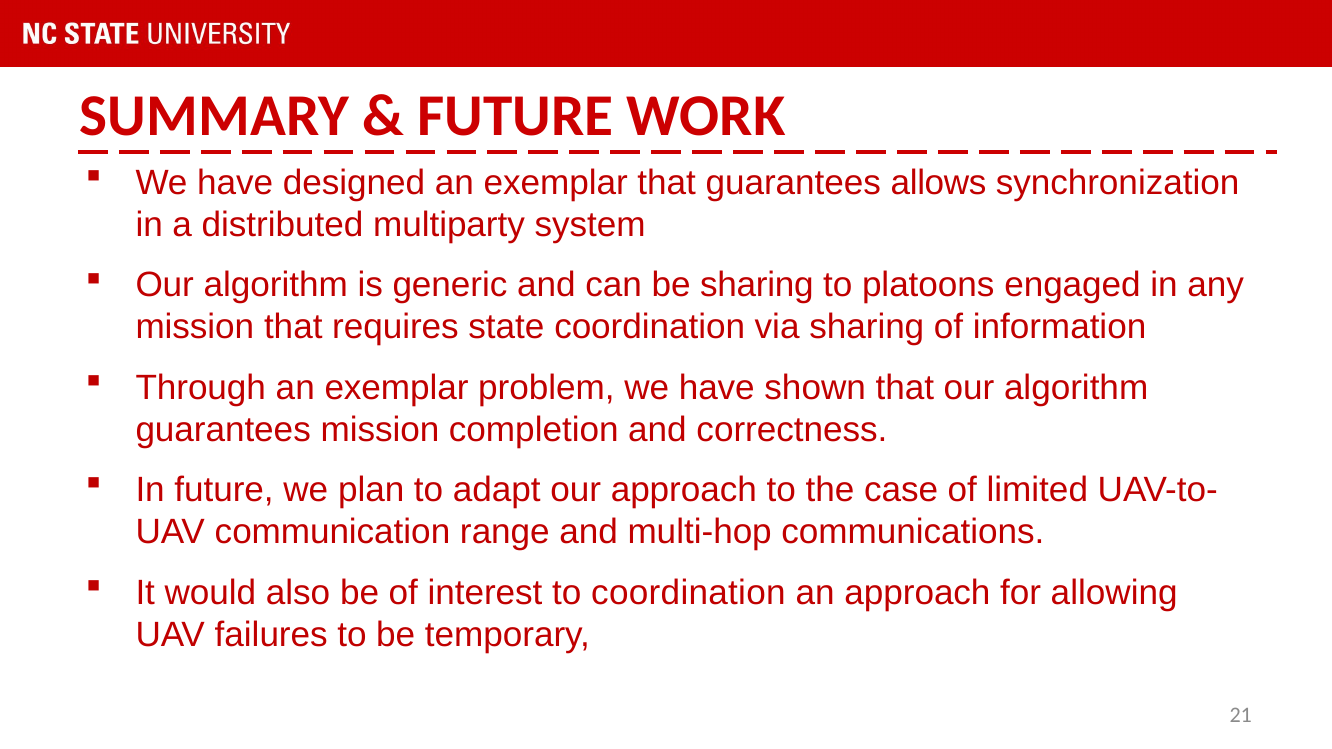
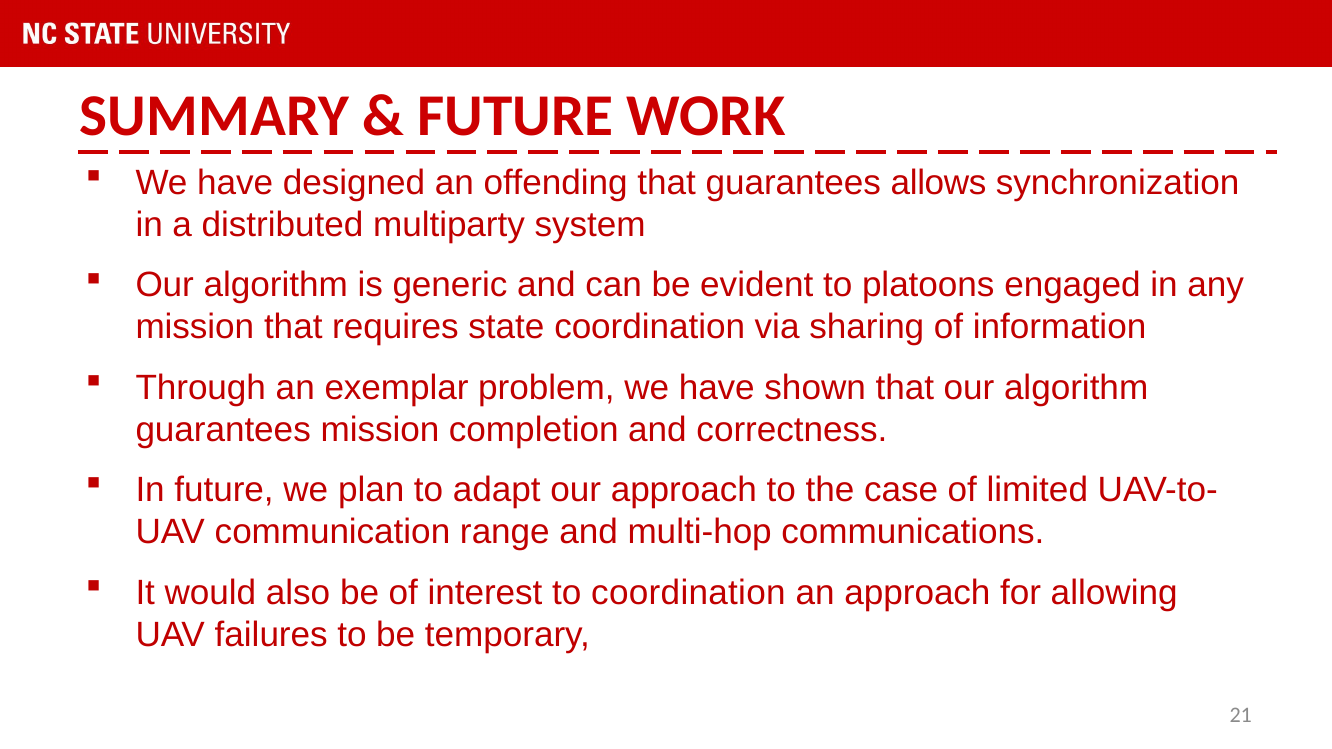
designed an exemplar: exemplar -> offending (556, 183)
be sharing: sharing -> evident (757, 285)
